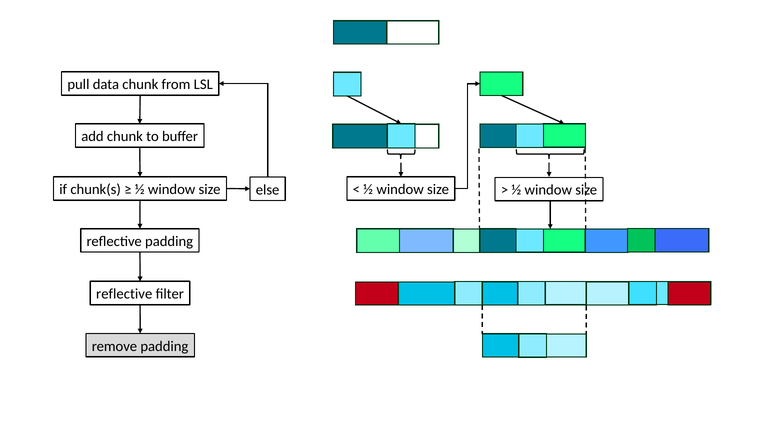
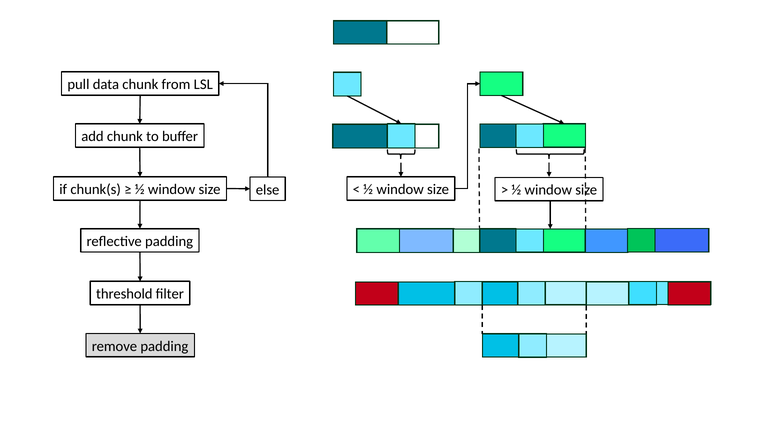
reflective: reflective -> threshold (124, 294)
